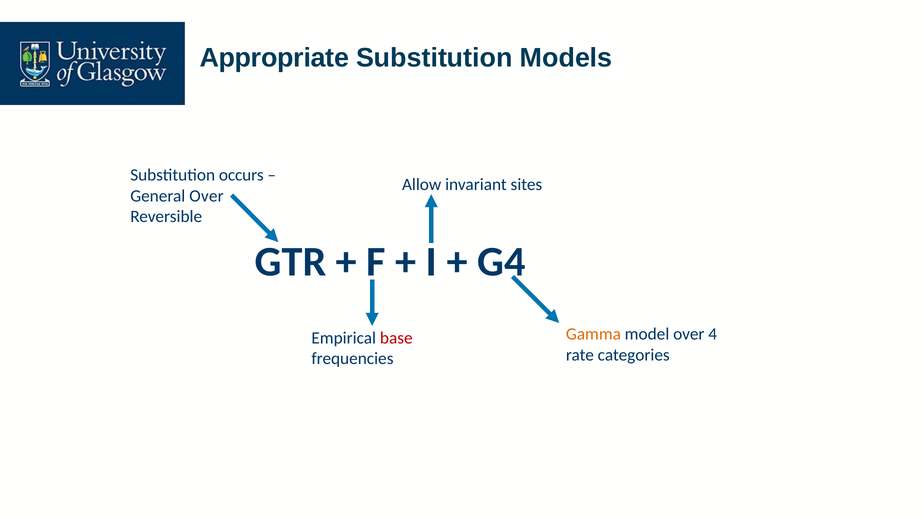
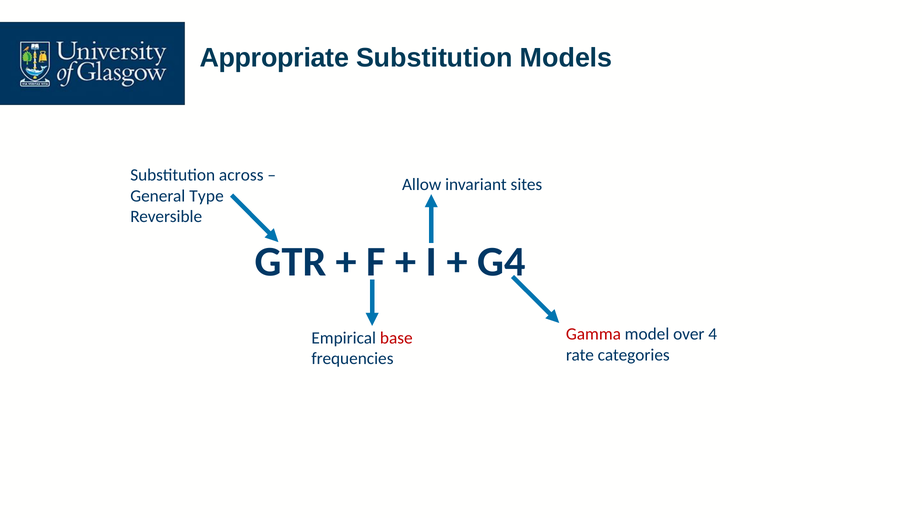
occurs: occurs -> across (241, 175)
General Over: Over -> Type (207, 196)
Gamma colour: orange -> red (593, 335)
